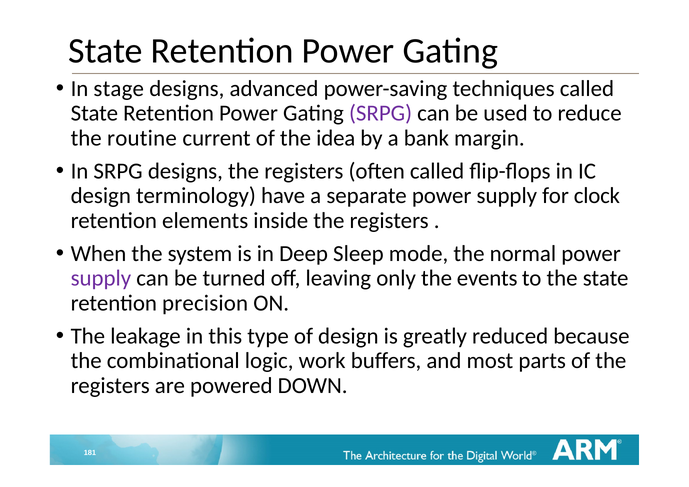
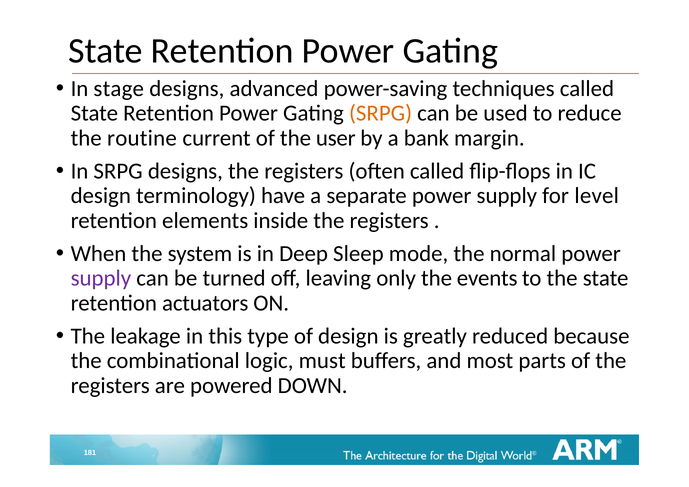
SRPG colour: purple -> orange (381, 113)
idea: idea -> user (336, 138)
clock: clock -> level (597, 196)
precision: precision -> actuators (205, 303)
work: work -> must (322, 361)
